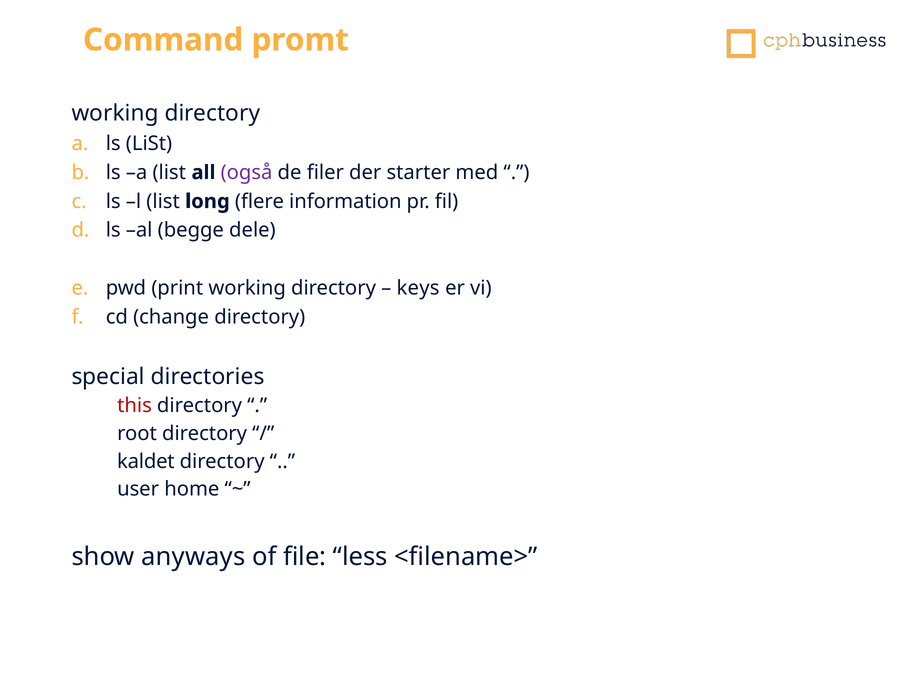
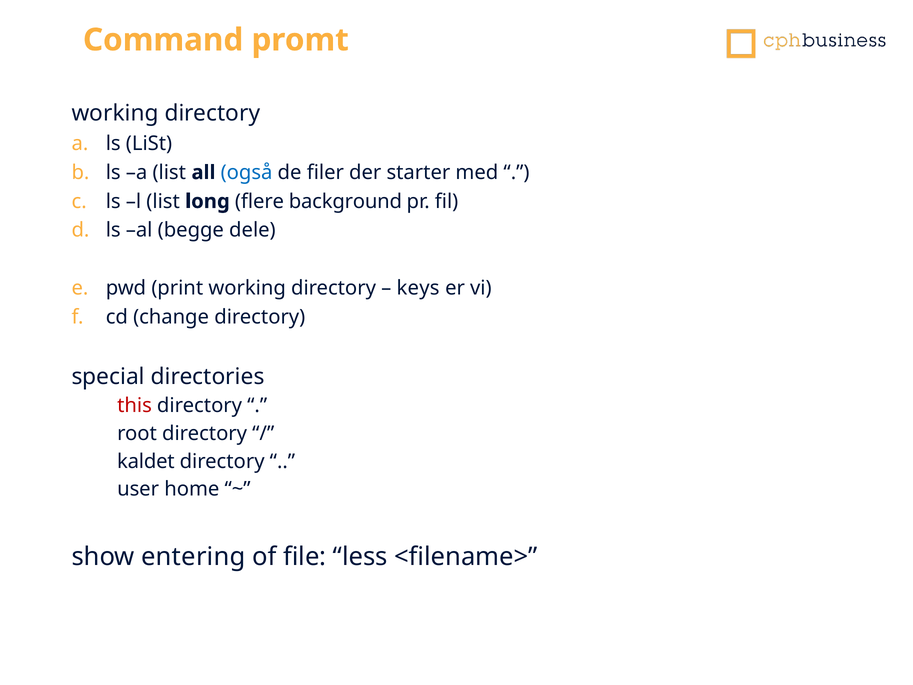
også colour: purple -> blue (247, 172)
information: information -> background (345, 201)
anyways: anyways -> entering (193, 557)
